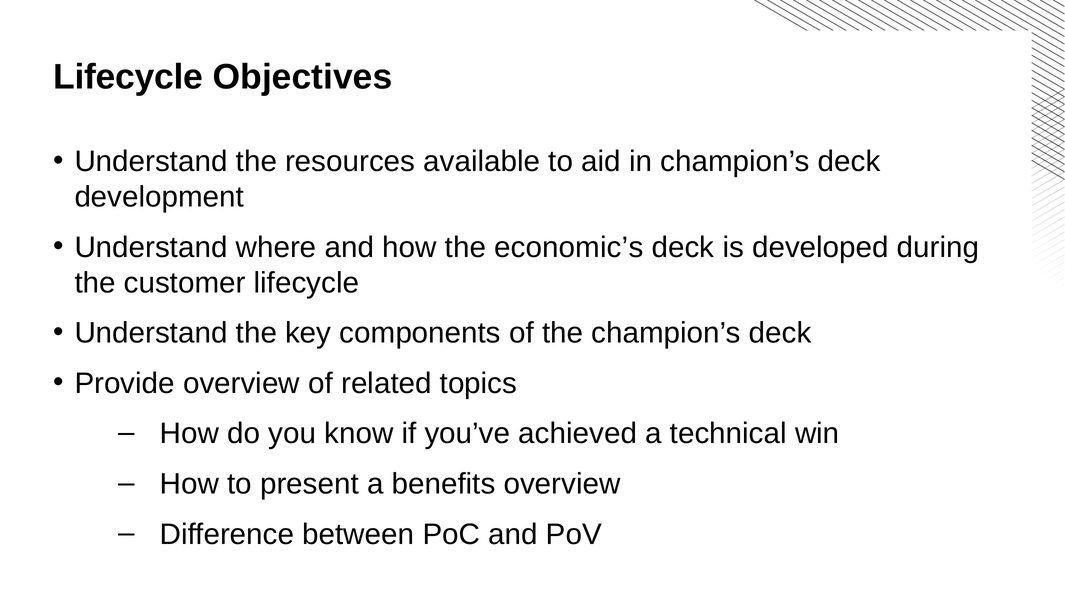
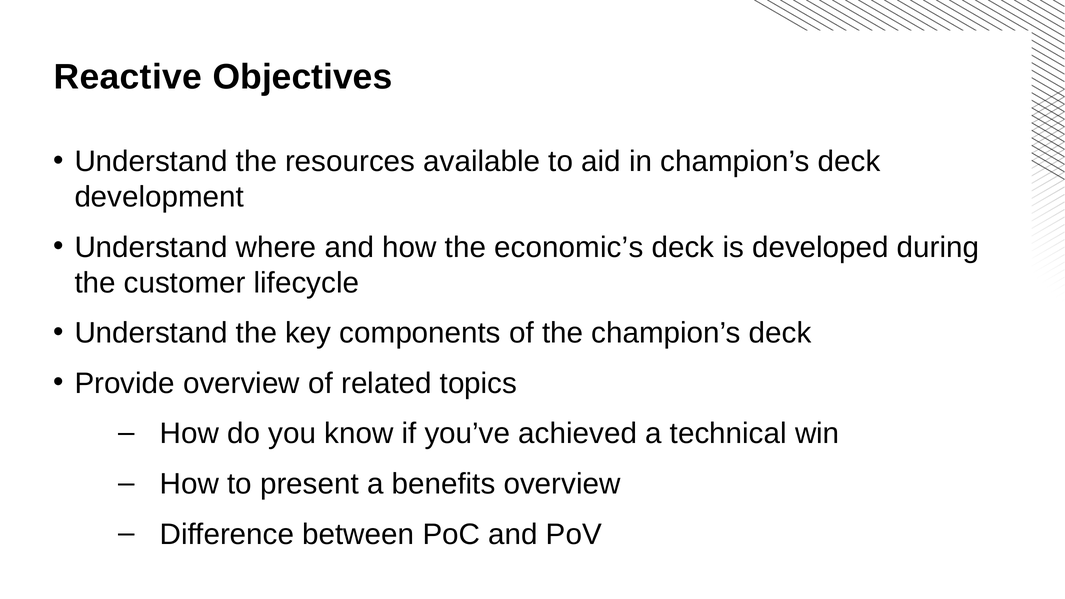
Lifecycle: Lifecycle -> Reactive (128, 77)
